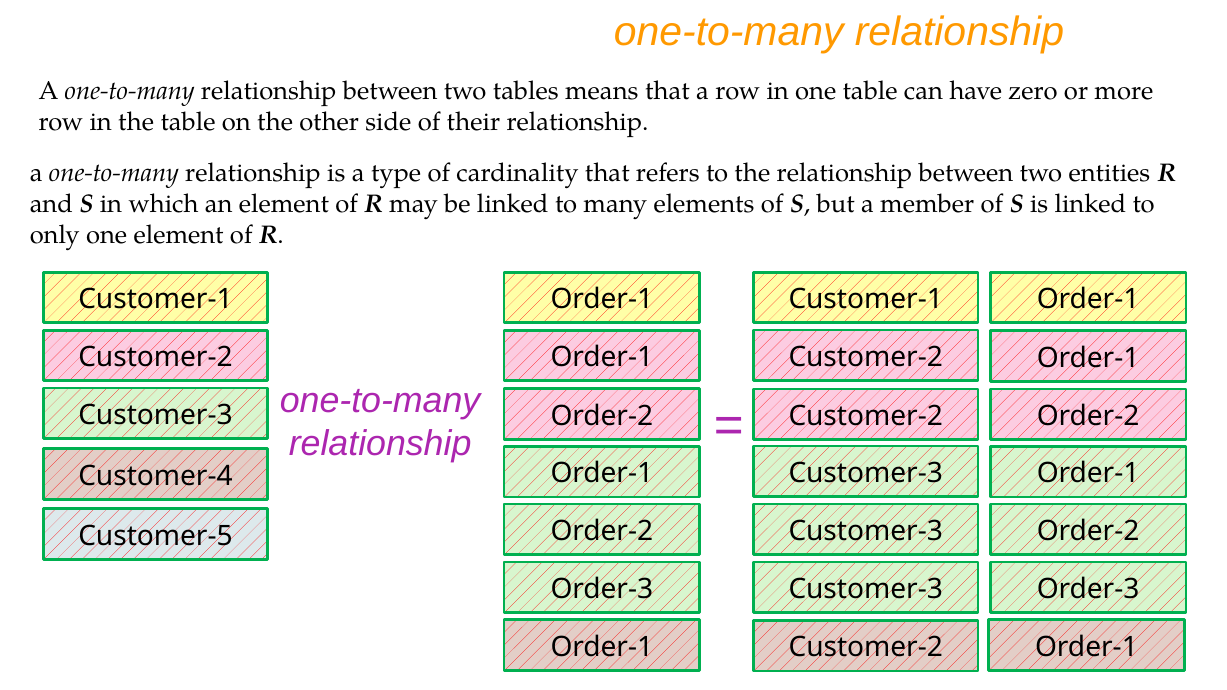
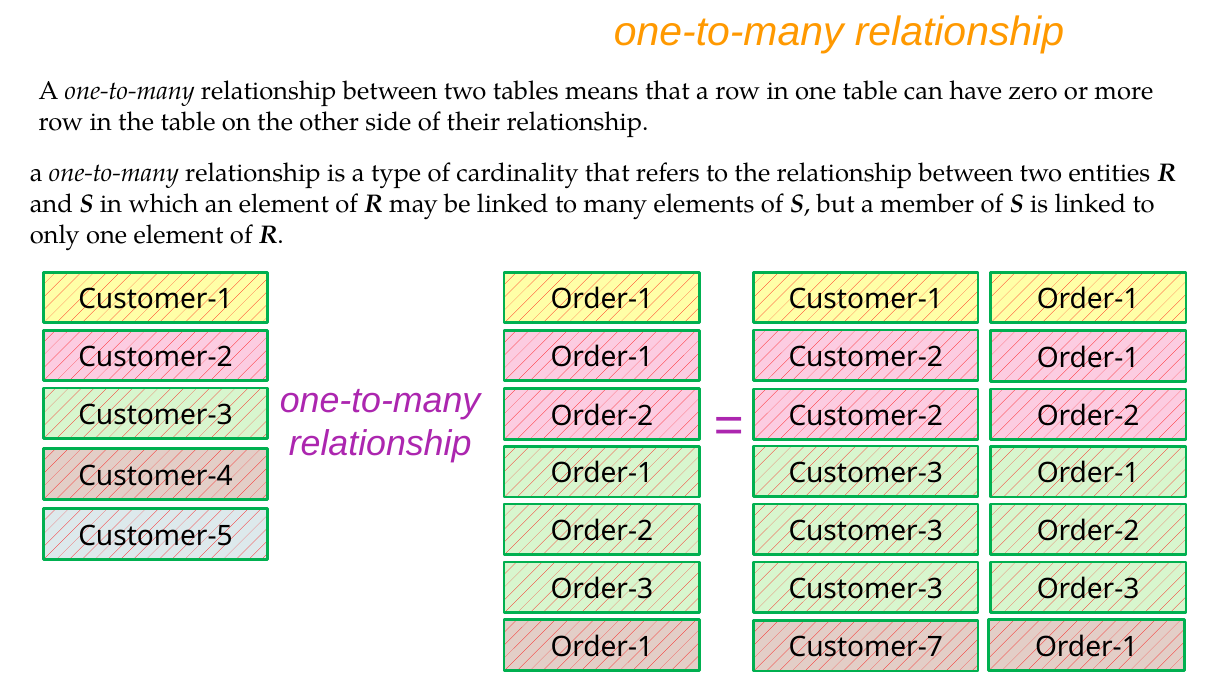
Customer-2: Customer-2 -> Customer-7 (866, 648)
